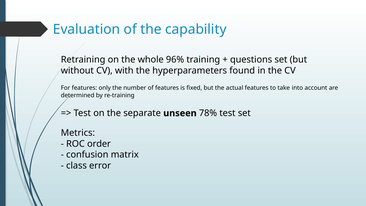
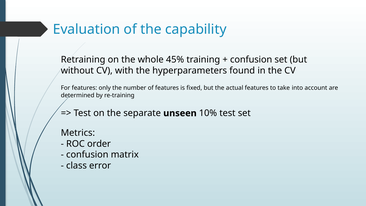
96%: 96% -> 45% (175, 59)
questions: questions -> confusion (251, 59)
78%: 78% -> 10% (208, 113)
